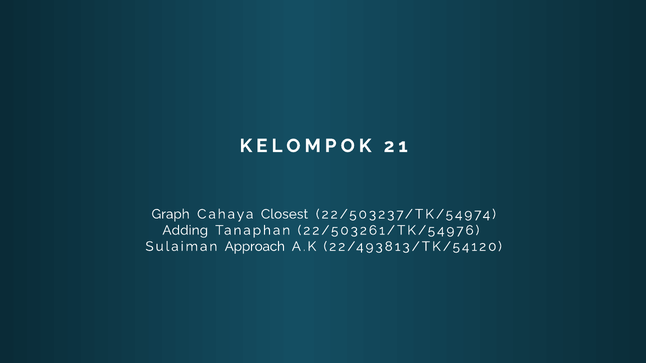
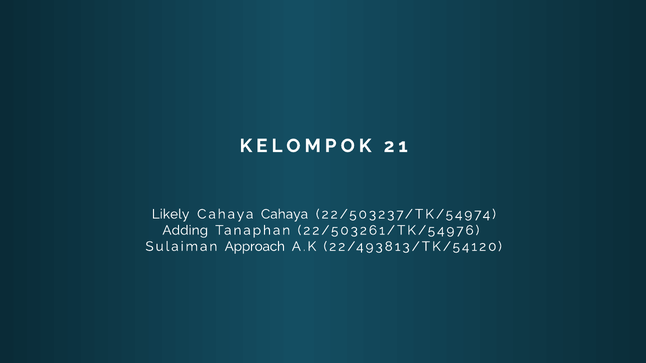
Graph: Graph -> Likely (171, 214)
Cahaya Closest: Closest -> Cahaya (284, 214)
